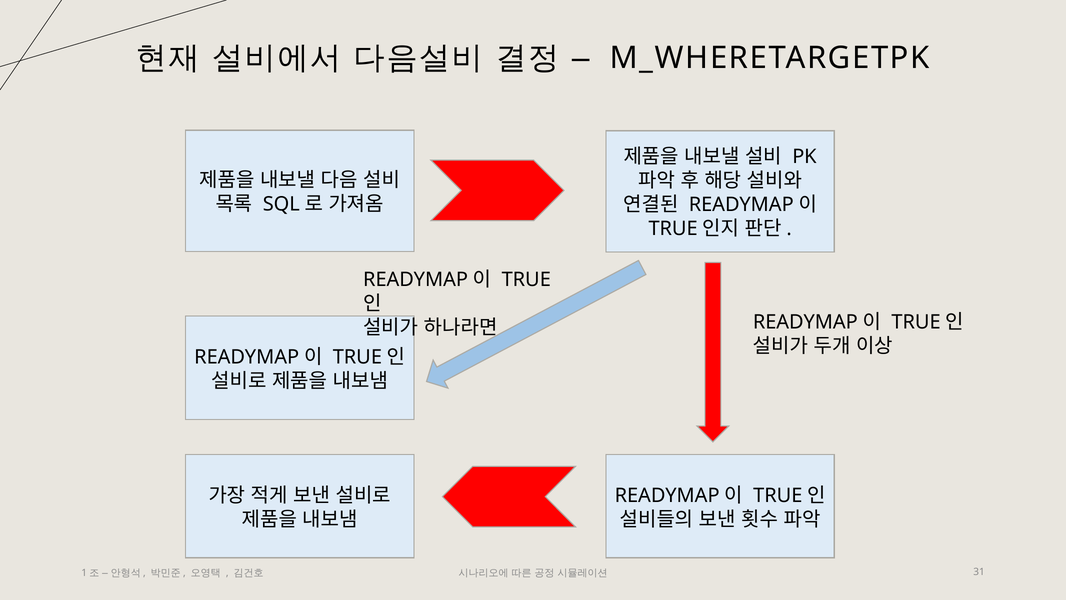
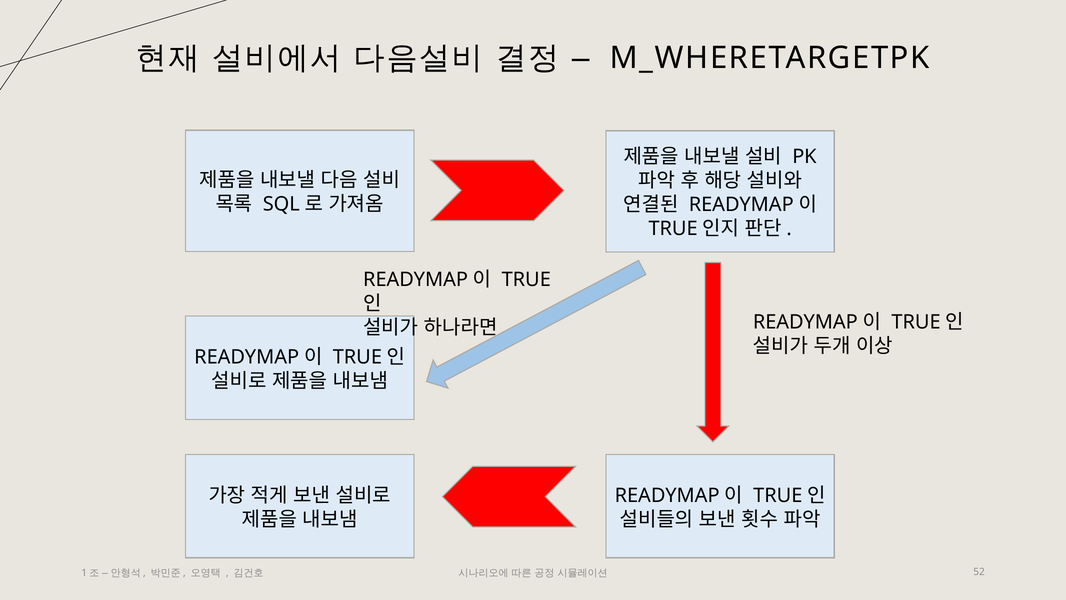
31: 31 -> 52 (979, 572)
